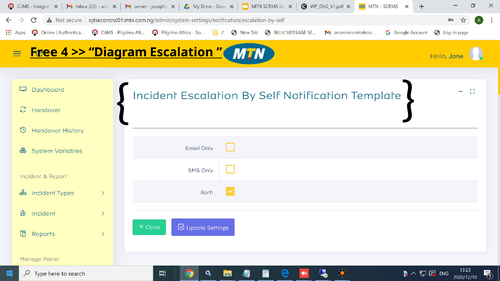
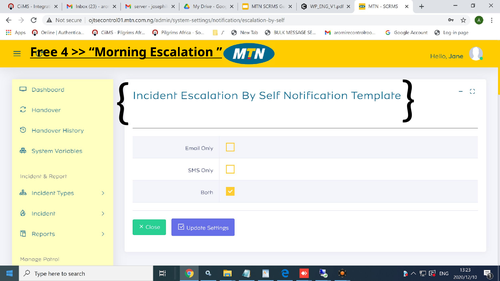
Diagram: Diagram -> Morning (118, 52)
